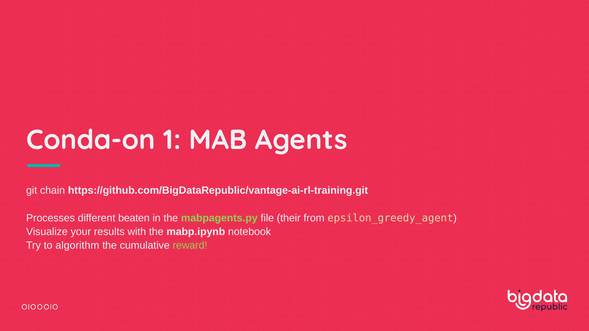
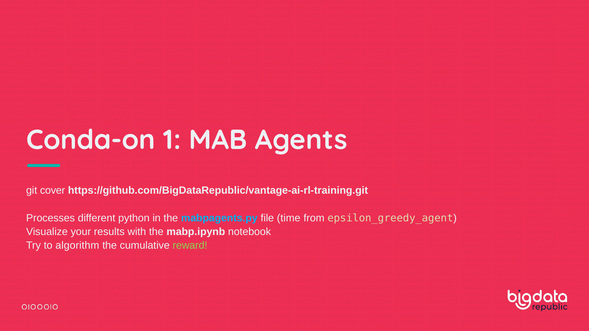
chain: chain -> cover (53, 191)
beaten: beaten -> python (134, 218)
mabpagents.py colour: light green -> light blue (219, 218)
their: their -> time (289, 218)
